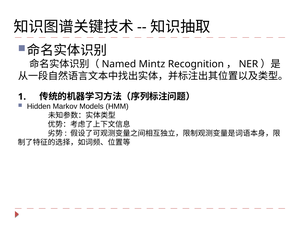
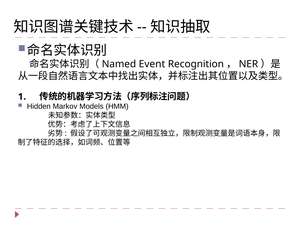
Mintz: Mintz -> Event (152, 64)
